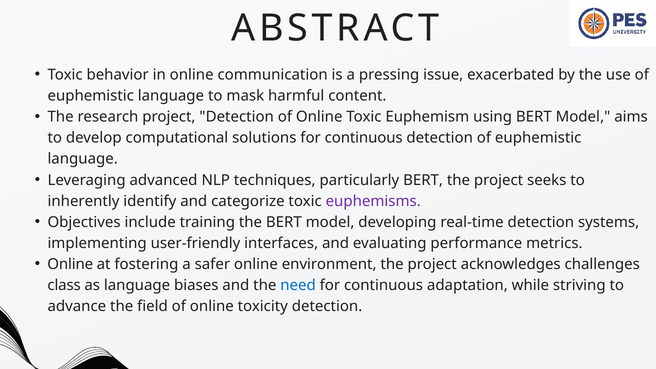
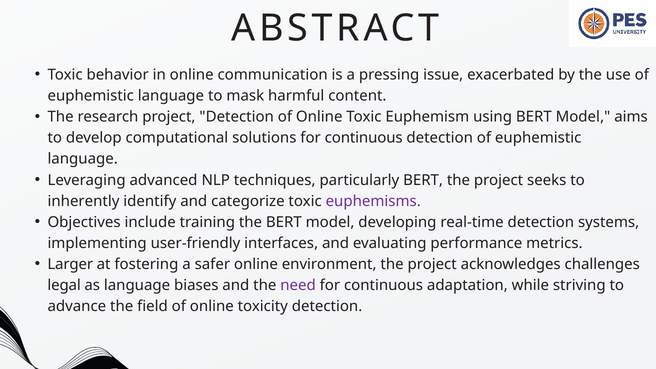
Online: Online -> Larger (70, 264)
class: class -> legal (64, 285)
need colour: blue -> purple (298, 285)
